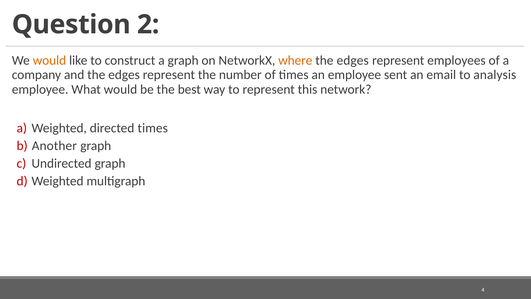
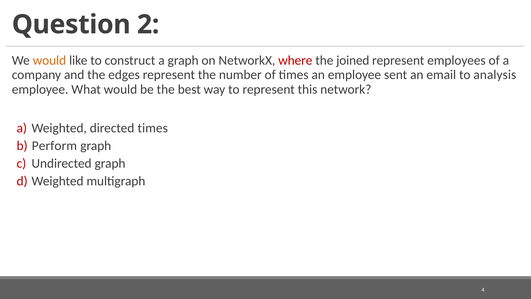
where colour: orange -> red (295, 61)
edges: edges -> joined (353, 61)
Another: Another -> Perform (54, 145)
